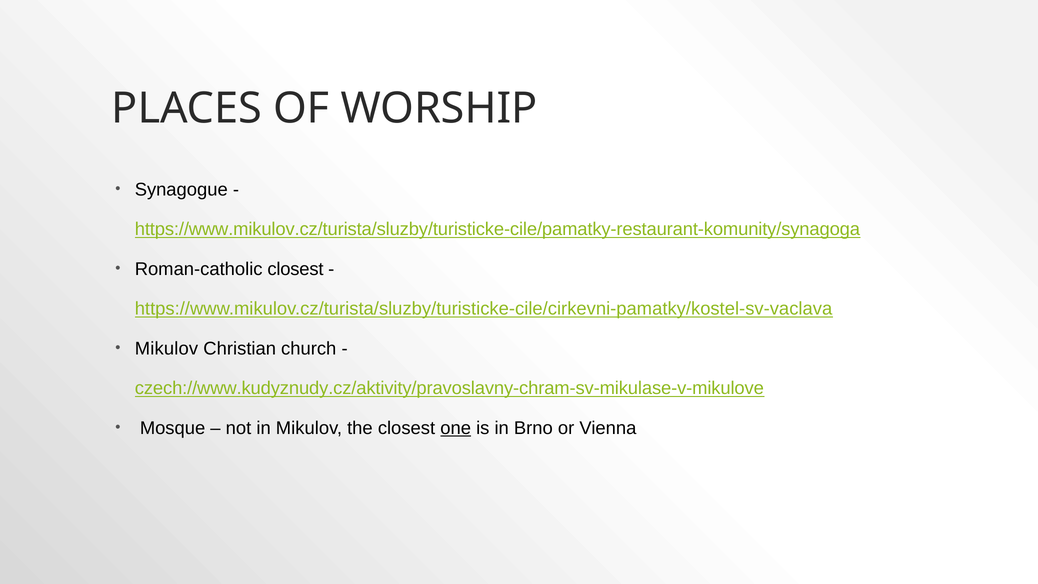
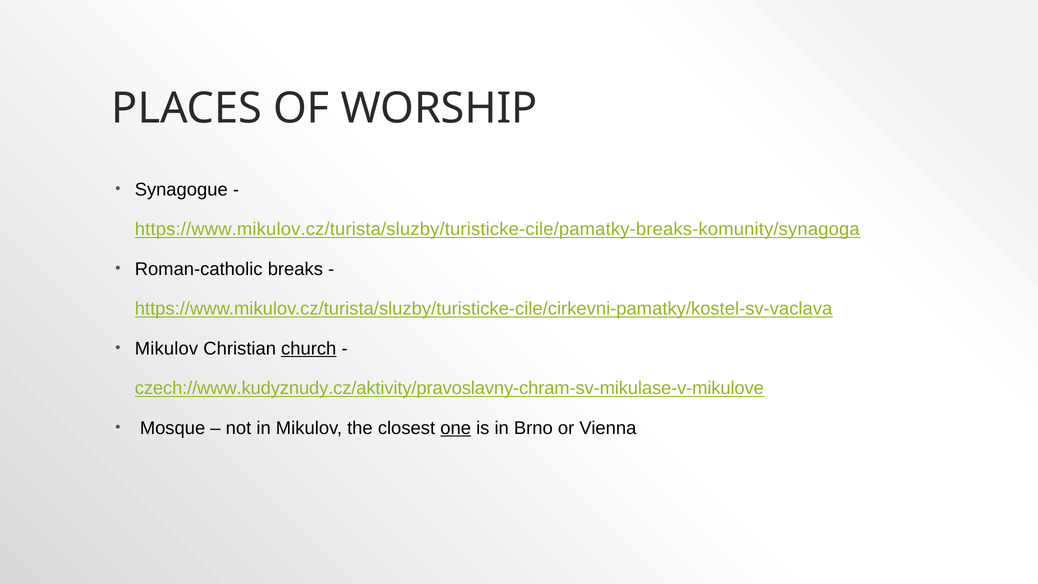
https://www.mikulov.cz/turista/sluzby/turisticke-cile/pamatky-restaurant-komunity/synagoga: https://www.mikulov.cz/turista/sluzby/turisticke-cile/pamatky-restaurant-komunity/synagoga -> https://www.mikulov.cz/turista/sluzby/turisticke-cile/pamatky-breaks-komunity/synagoga (497, 229)
Roman-catholic closest: closest -> breaks (295, 269)
church underline: none -> present (309, 349)
